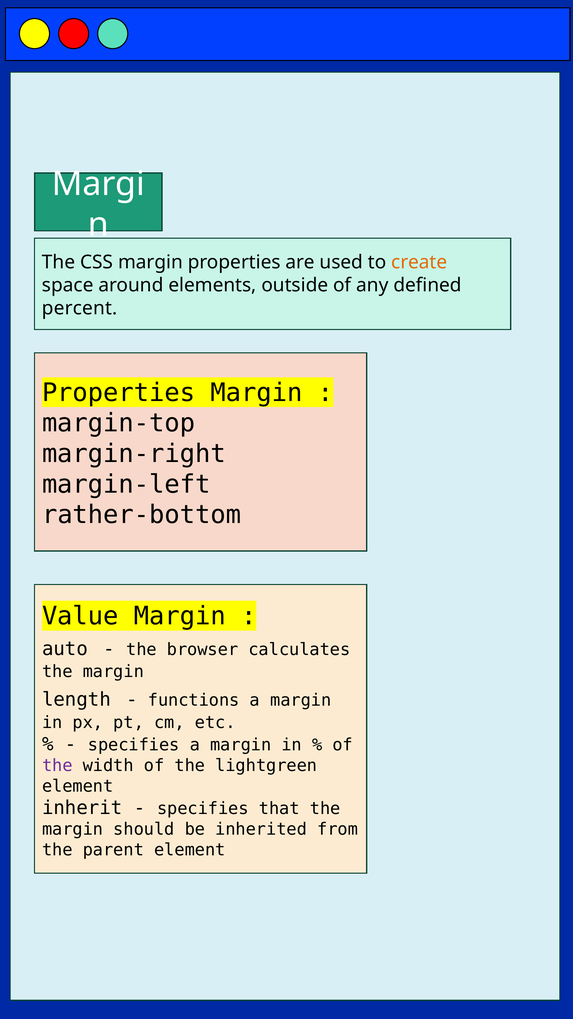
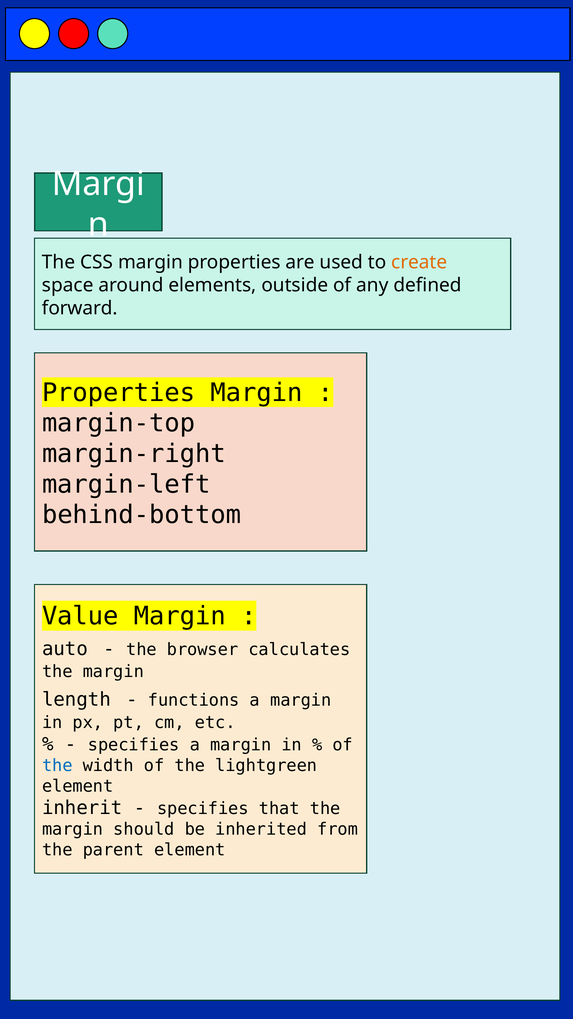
percent: percent -> forward (80, 308)
rather-bottom: rather-bottom -> behind-bottom (142, 515)
the colour: purple -> blue (57, 765)
